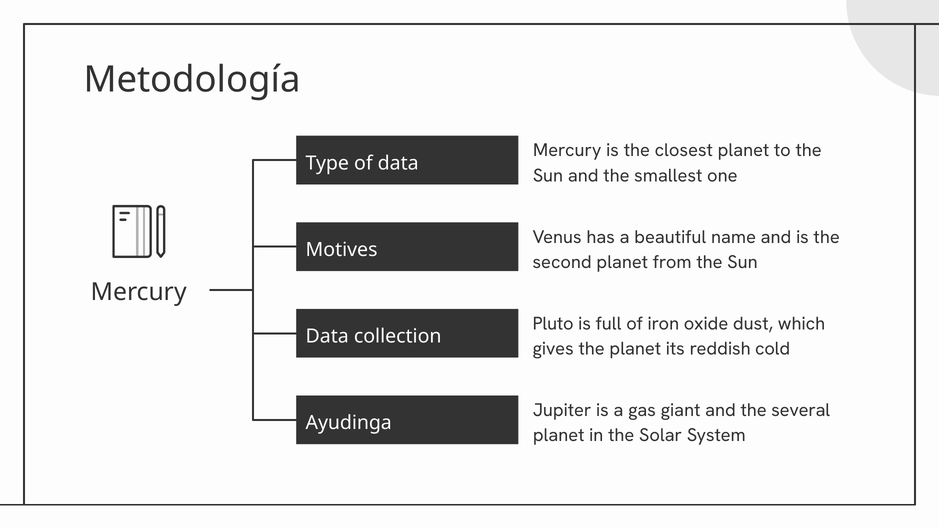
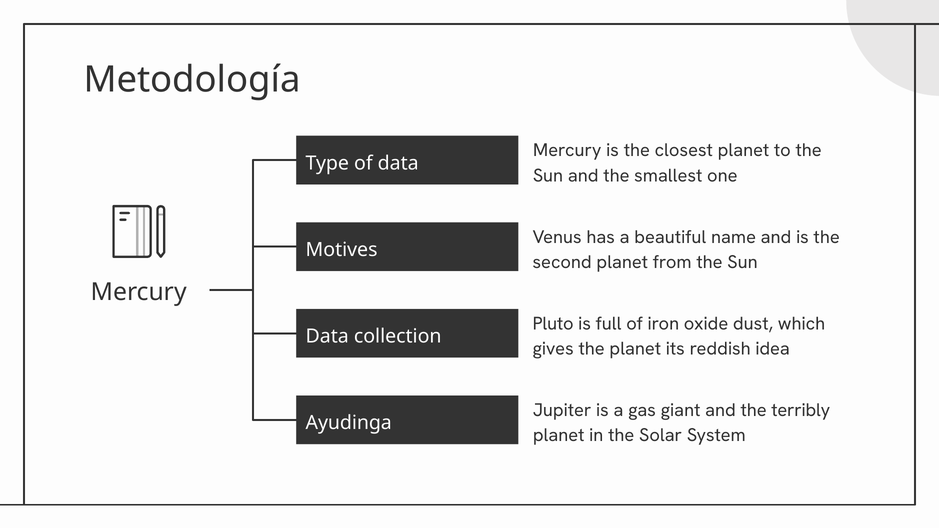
cold: cold -> idea (773, 349)
several: several -> terribly (801, 410)
